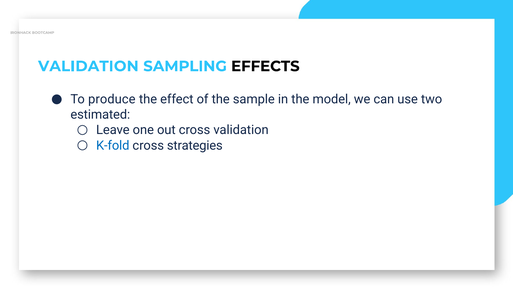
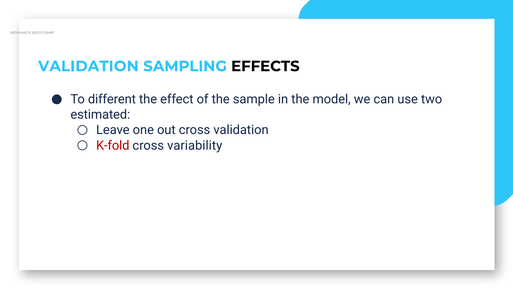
produce: produce -> different (112, 99)
K-fold colour: blue -> red (113, 145)
strategies: strategies -> variability (195, 145)
